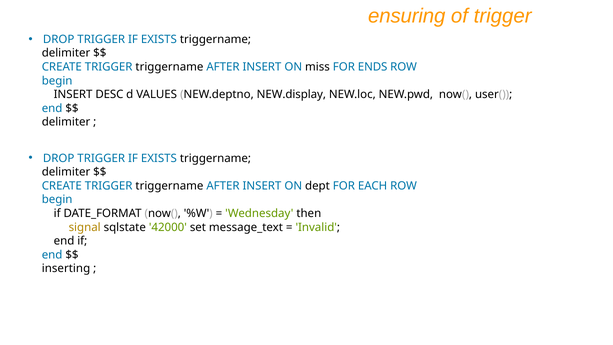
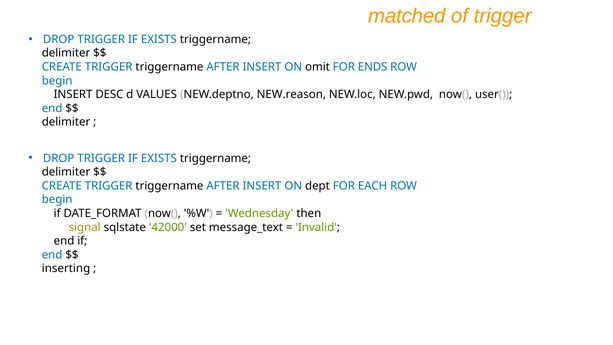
ensuring: ensuring -> matched (407, 16)
miss: miss -> omit (317, 67)
NEW.display: NEW.display -> NEW.reason (291, 95)
